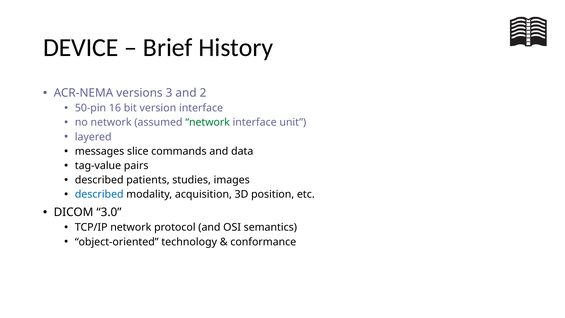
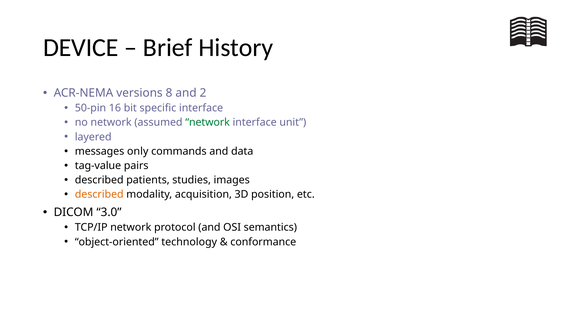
3: 3 -> 8 (169, 93)
version: version -> specific (158, 108)
slice: slice -> only (138, 151)
described colour: blue -> orange (99, 194)
